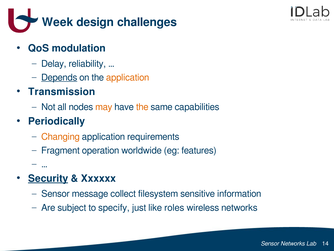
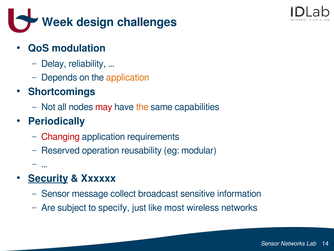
Depends underline: present -> none (59, 77)
Transmission: Transmission -> Shortcomings (62, 91)
may colour: orange -> red (104, 107)
Changing colour: orange -> red (60, 136)
Fragment: Fragment -> Reserved (61, 150)
worldwide: worldwide -> reusability (142, 150)
features: features -> modular (199, 150)
filesystem: filesystem -> broadcast (158, 193)
roles: roles -> most (174, 207)
